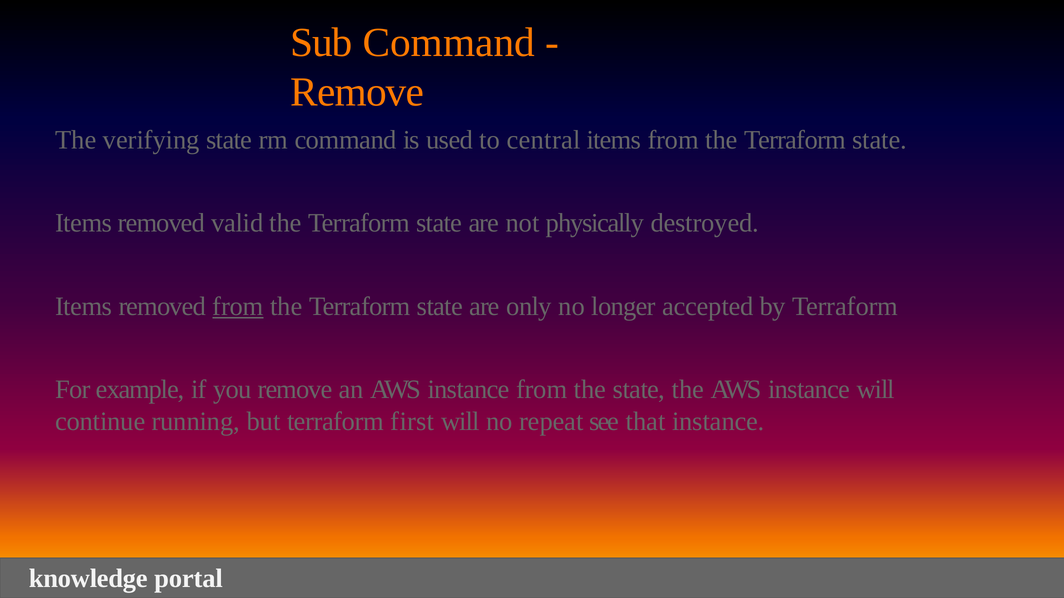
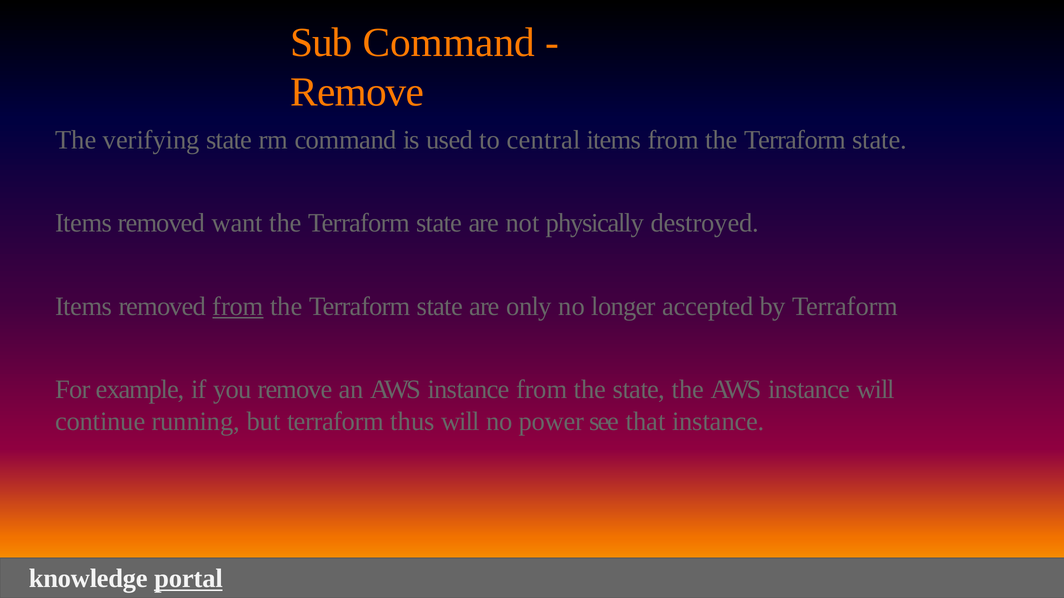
valid: valid -> want (237, 223)
first: first -> thus (413, 422)
repeat: repeat -> power (551, 422)
portal underline: none -> present (188, 579)
